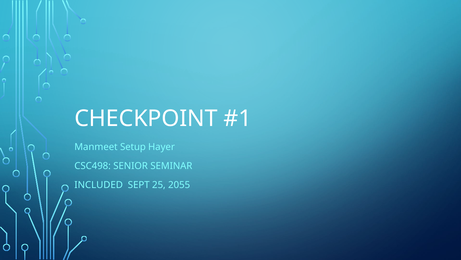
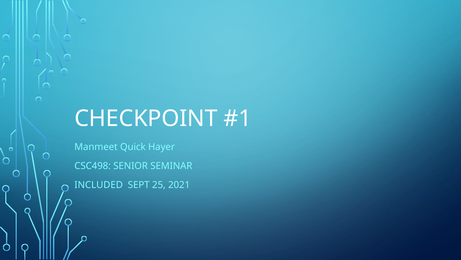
Setup: Setup -> Quick (133, 147)
2055: 2055 -> 2021 (179, 185)
